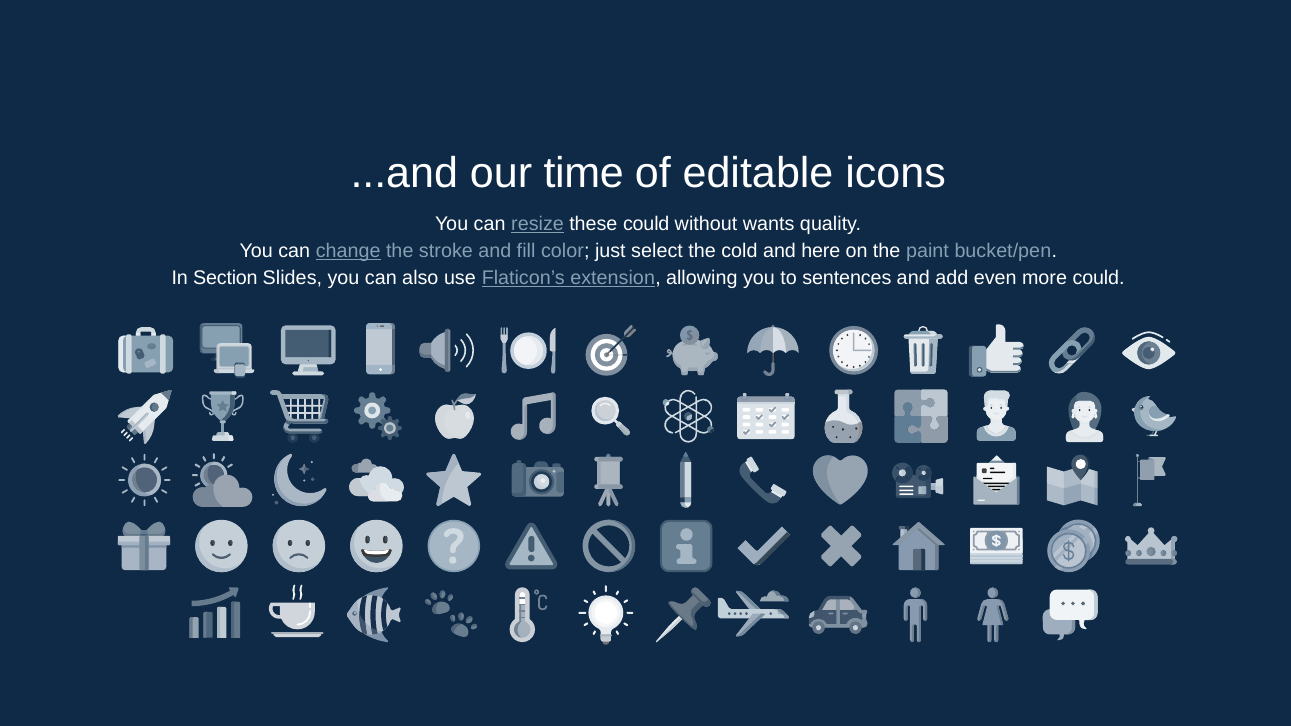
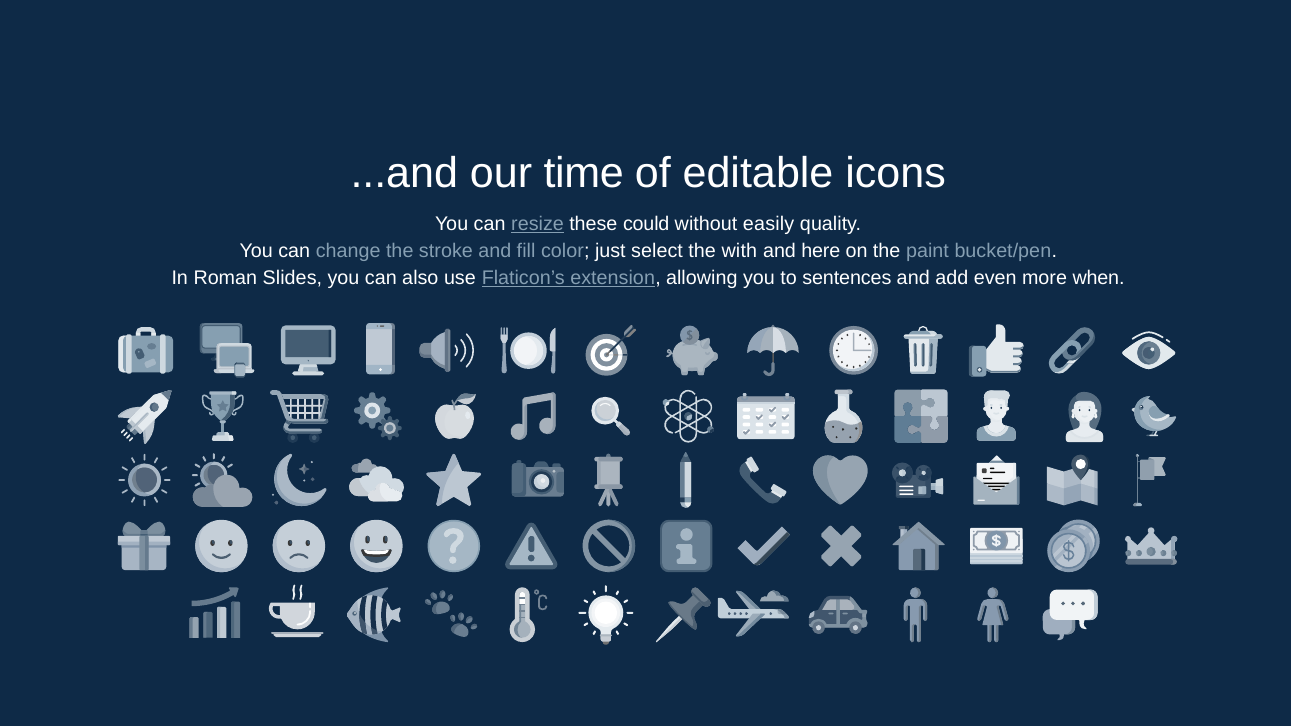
wants: wants -> easily (769, 224)
change underline: present -> none (348, 251)
cold: cold -> with (739, 251)
Section: Section -> Roman (225, 278)
more could: could -> when (1099, 278)
